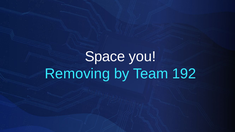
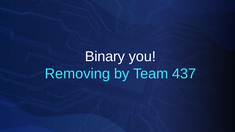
Space: Space -> Binary (105, 57)
192: 192 -> 437 (184, 74)
